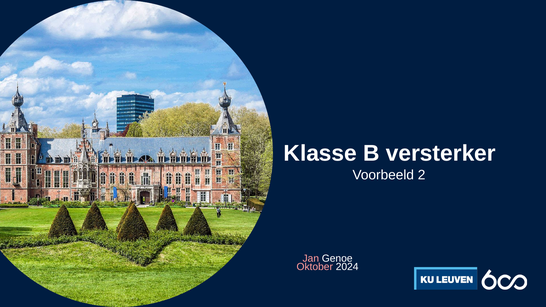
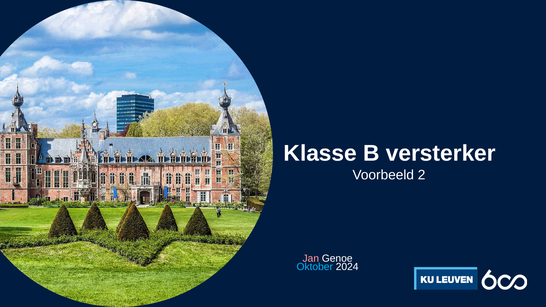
Oktober colour: pink -> light blue (315, 267)
